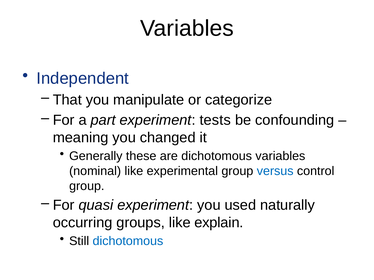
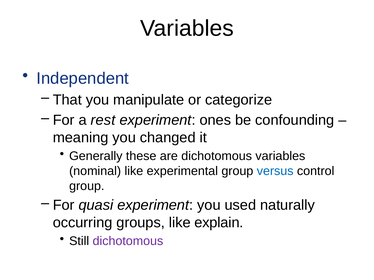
part: part -> rest (103, 120)
tests: tests -> ones (215, 120)
dichotomous colour: blue -> purple (128, 242)
